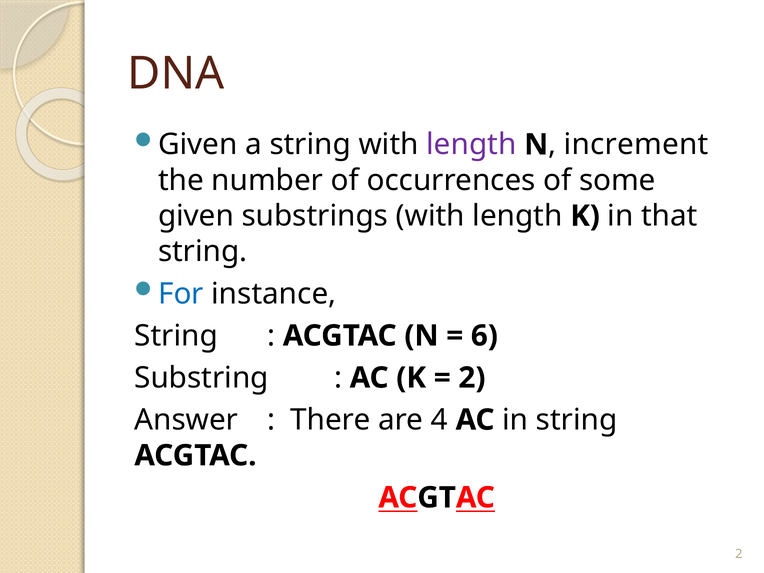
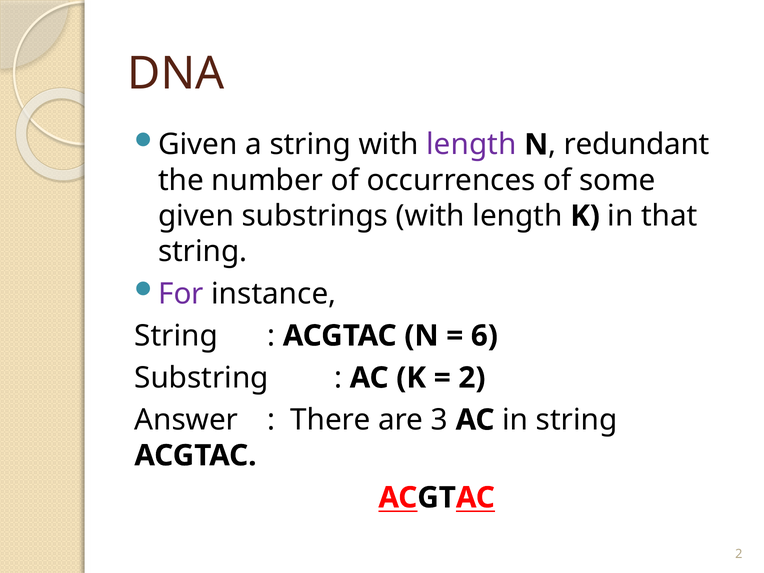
increment: increment -> redundant (637, 145)
For colour: blue -> purple (181, 294)
4: 4 -> 3 (439, 420)
